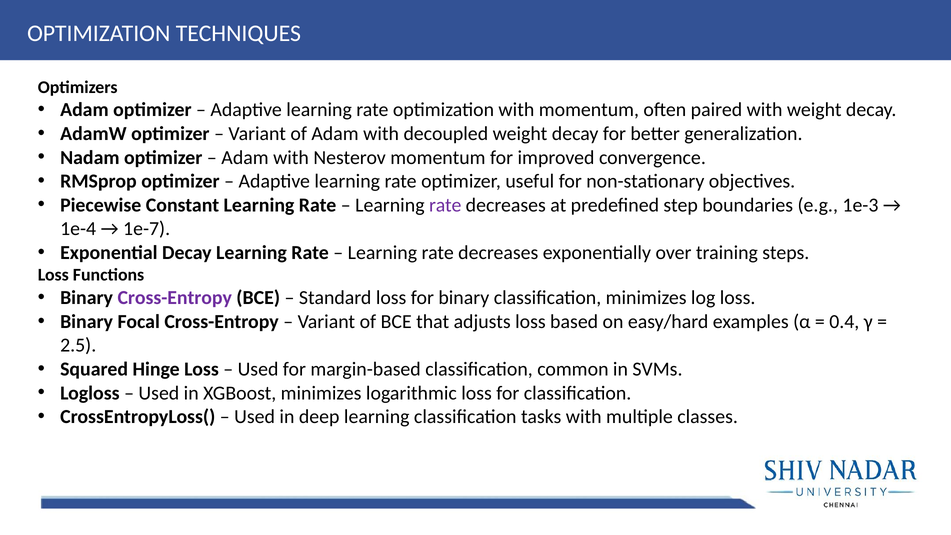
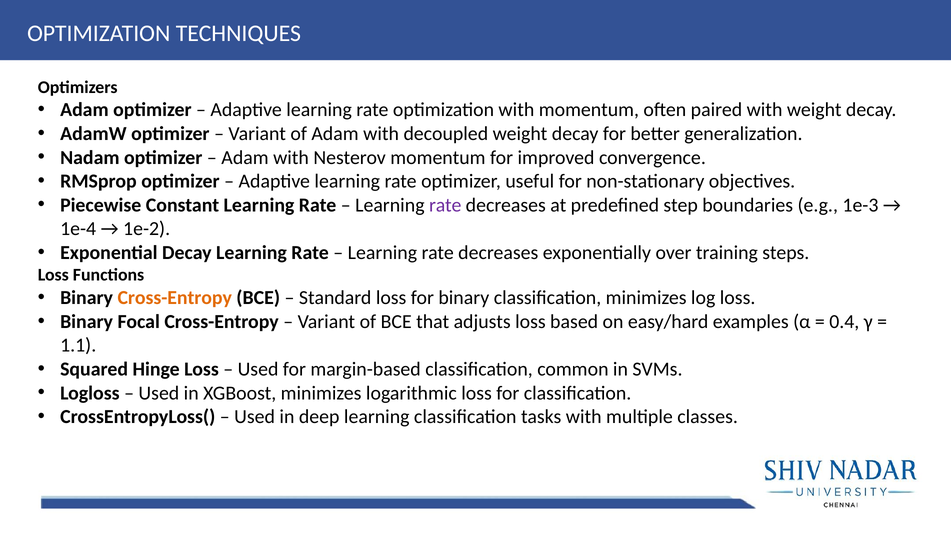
1e-7: 1e-7 -> 1e-2 (147, 229)
Cross-Entropy colour: purple -> orange (175, 298)
2.5: 2.5 -> 1.1 (78, 345)
